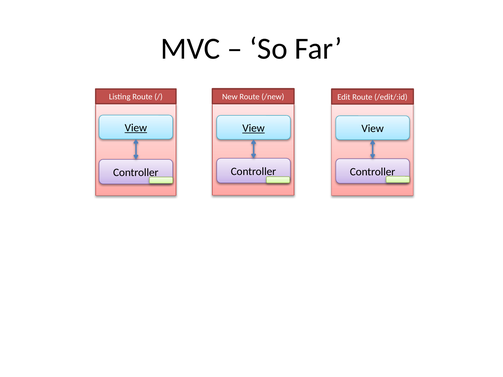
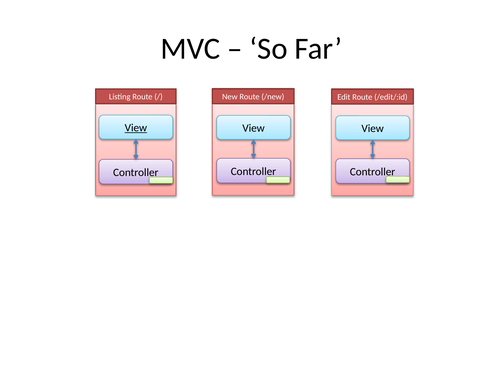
View underline: present -> none (254, 128)
